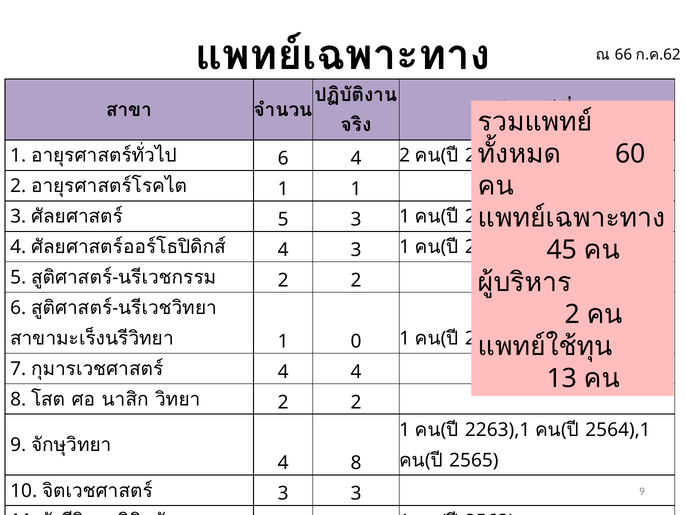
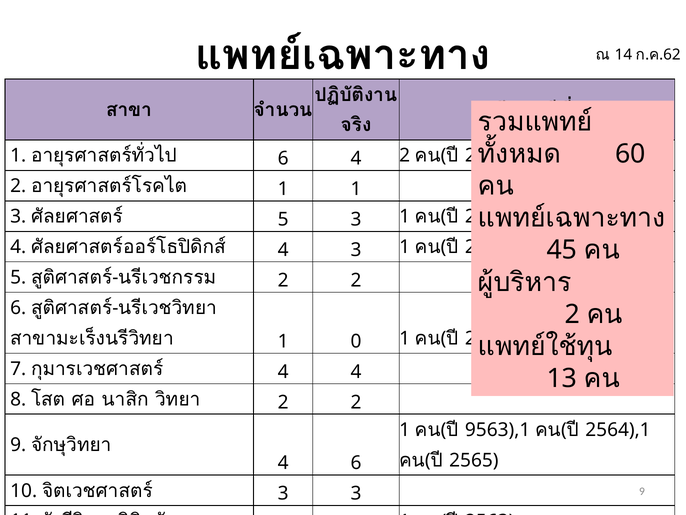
66: 66 -> 14 (623, 55)
2263),1: 2263),1 -> 9563),1 (498, 429)
8: 8 -> 6 (356, 463)
